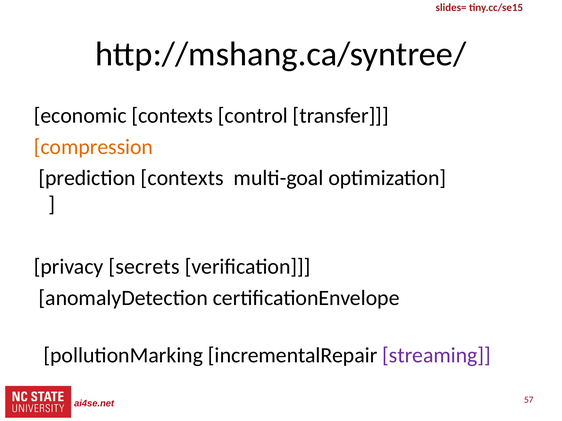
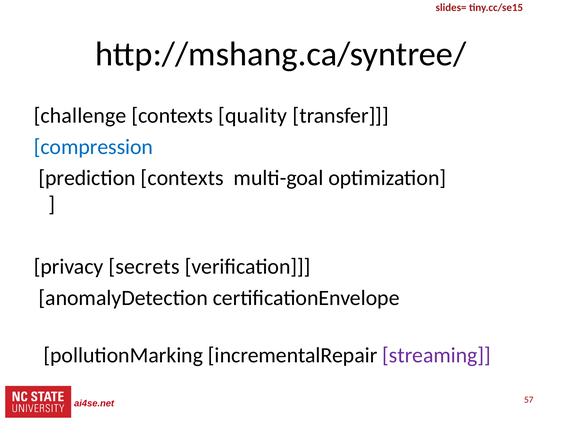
economic: economic -> challenge (80, 116)
control: control -> quality (253, 116)
compression colour: orange -> blue (93, 147)
